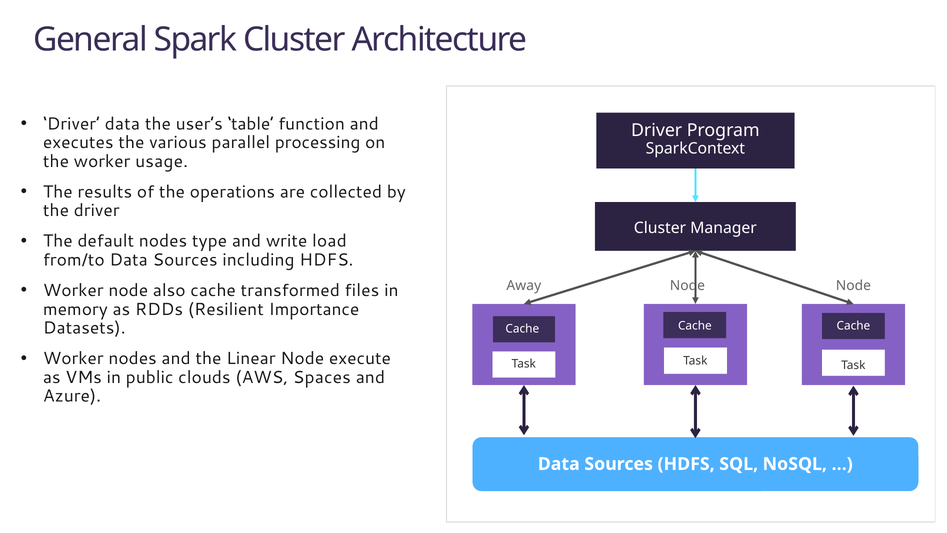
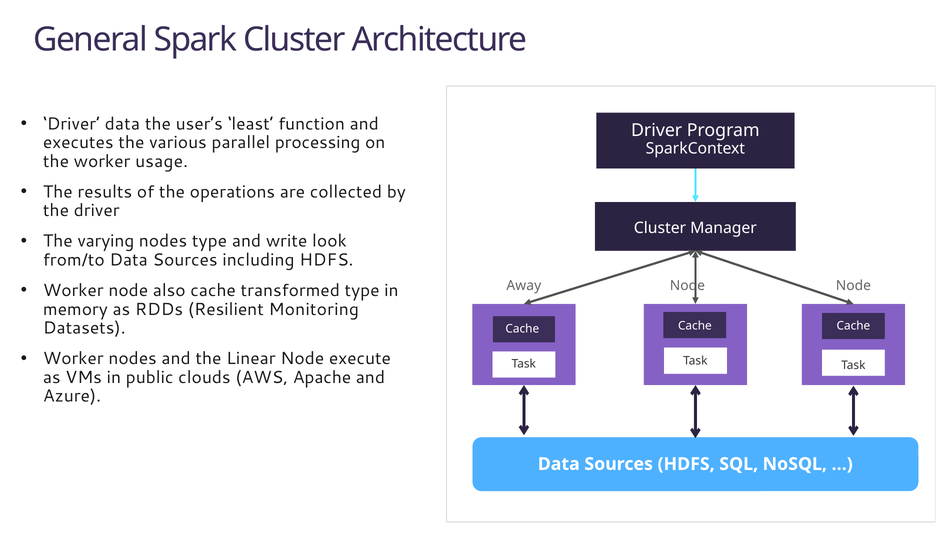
table: table -> least (251, 124)
default: default -> varying (106, 241)
load: load -> look (329, 241)
transformed files: files -> type (362, 290)
Importance: Importance -> Monitoring (314, 309)
Spaces: Spaces -> Apache (322, 377)
